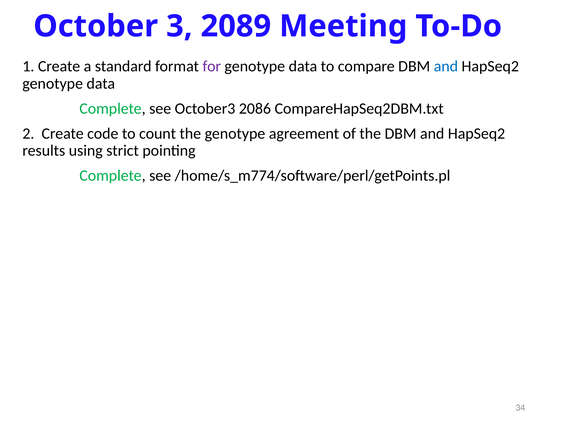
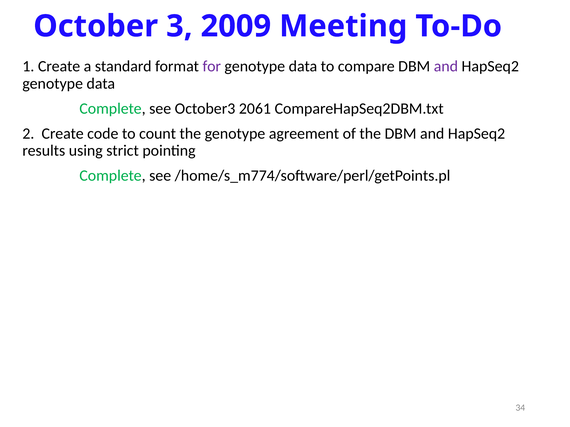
2089: 2089 -> 2009 (236, 26)
and colour: blue -> purple (446, 66)
2086: 2086 -> 2061 (255, 109)
